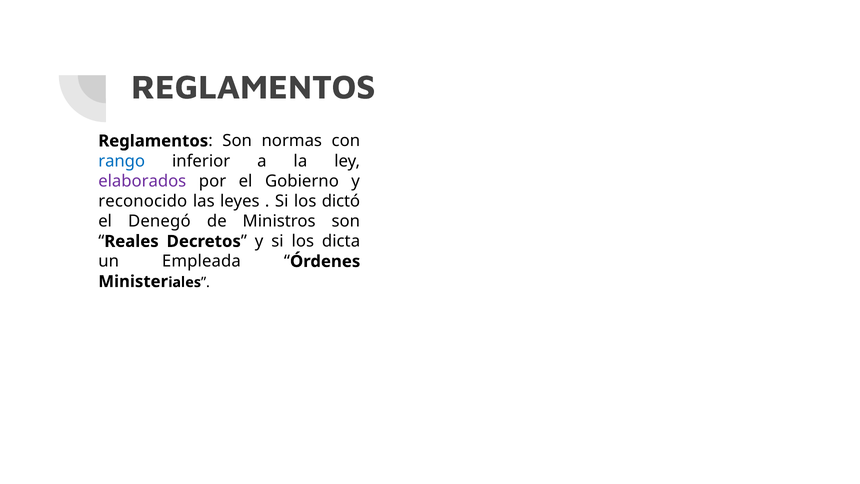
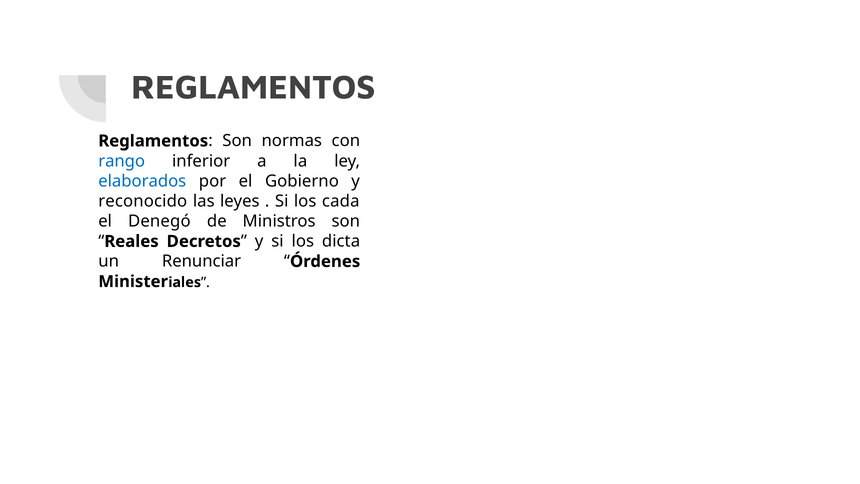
elaborados colour: purple -> blue (142, 181)
dictó: dictó -> cada (341, 201)
Empleada: Empleada -> Renunciar (202, 261)
